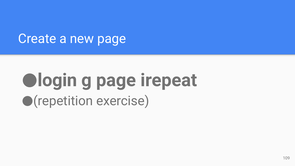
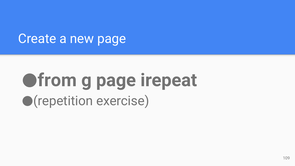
login: login -> from (57, 80)
